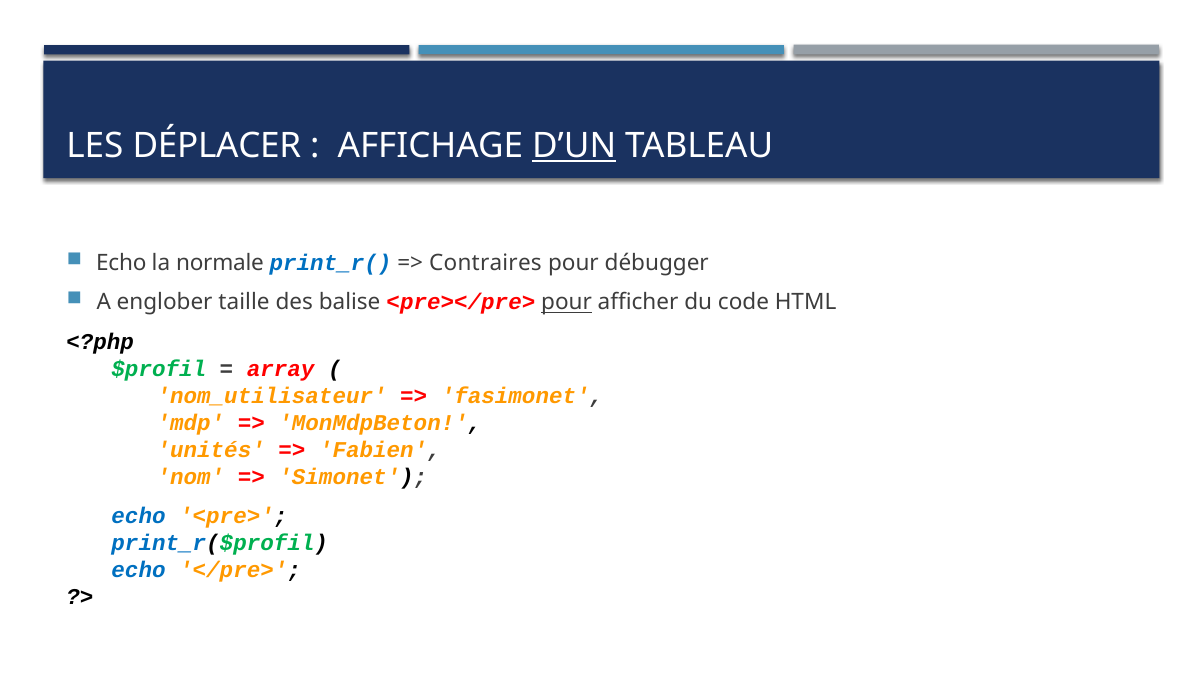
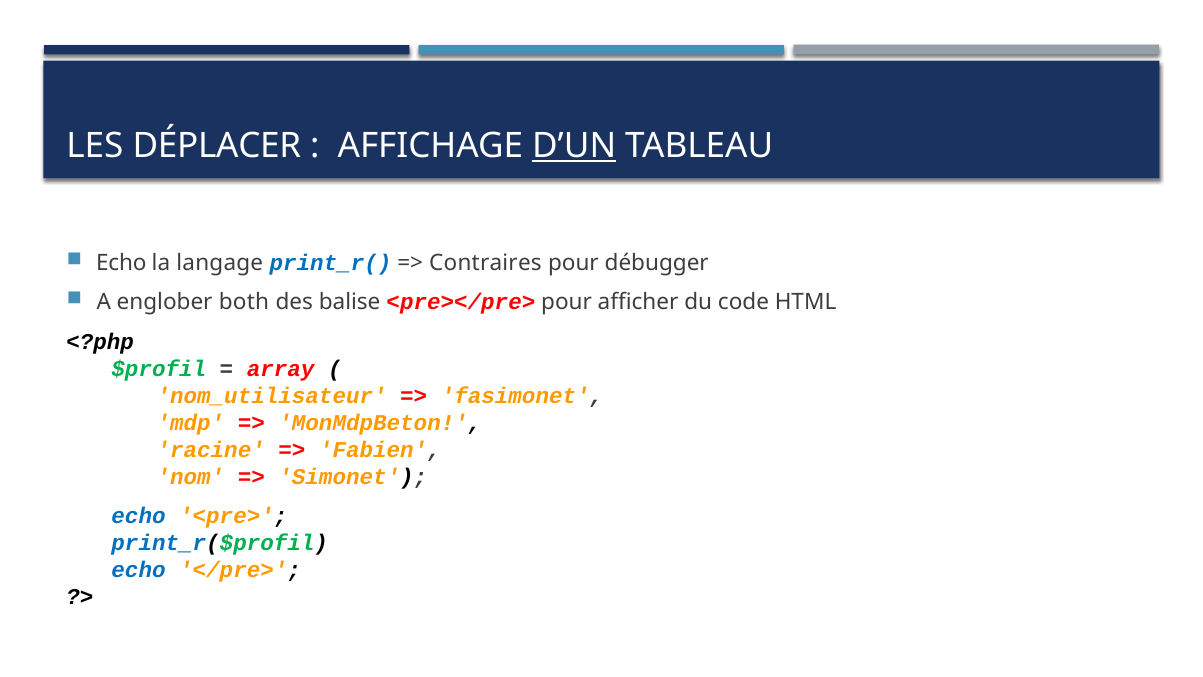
normale: normale -> langage (220, 263)
taille: taille -> both (244, 302)
pour underline: present -> none (567, 302)
unités: unités -> racine (211, 450)
